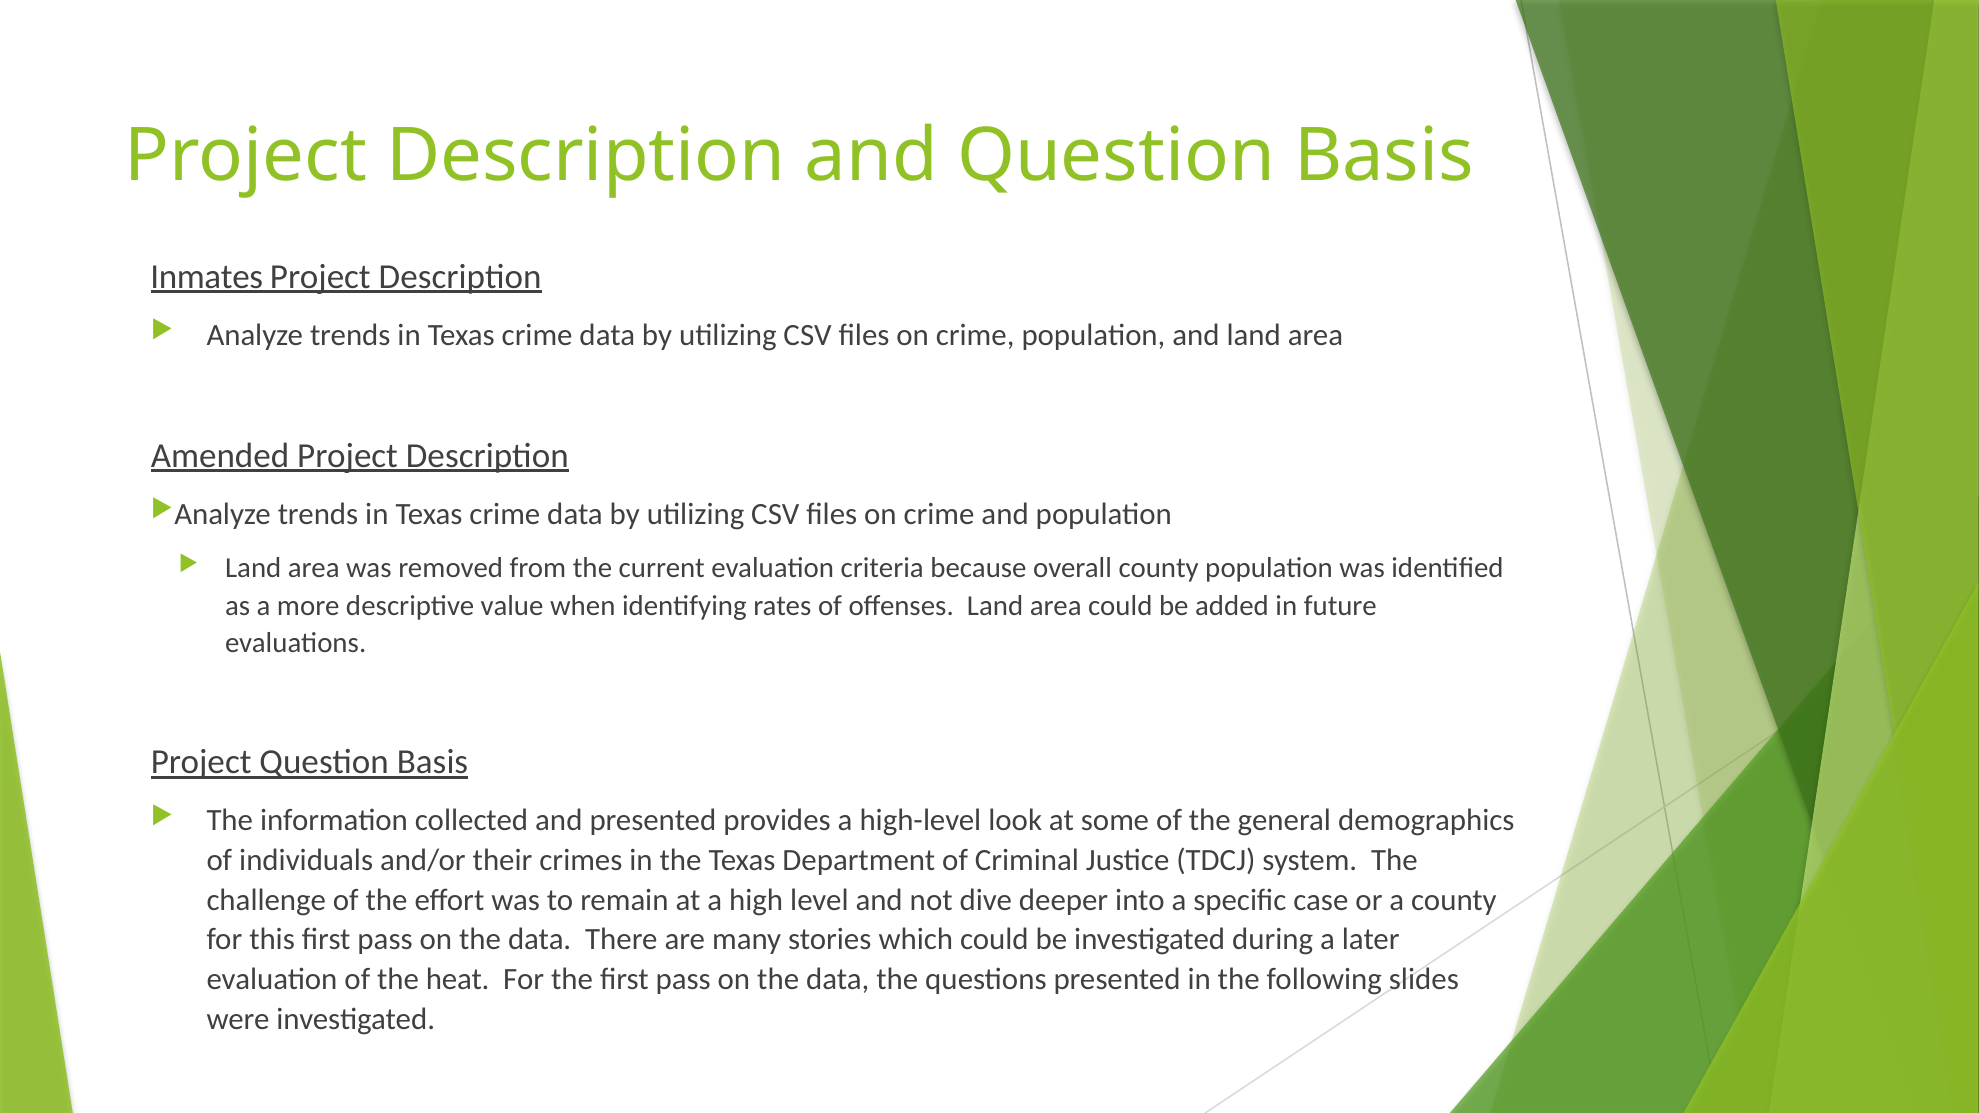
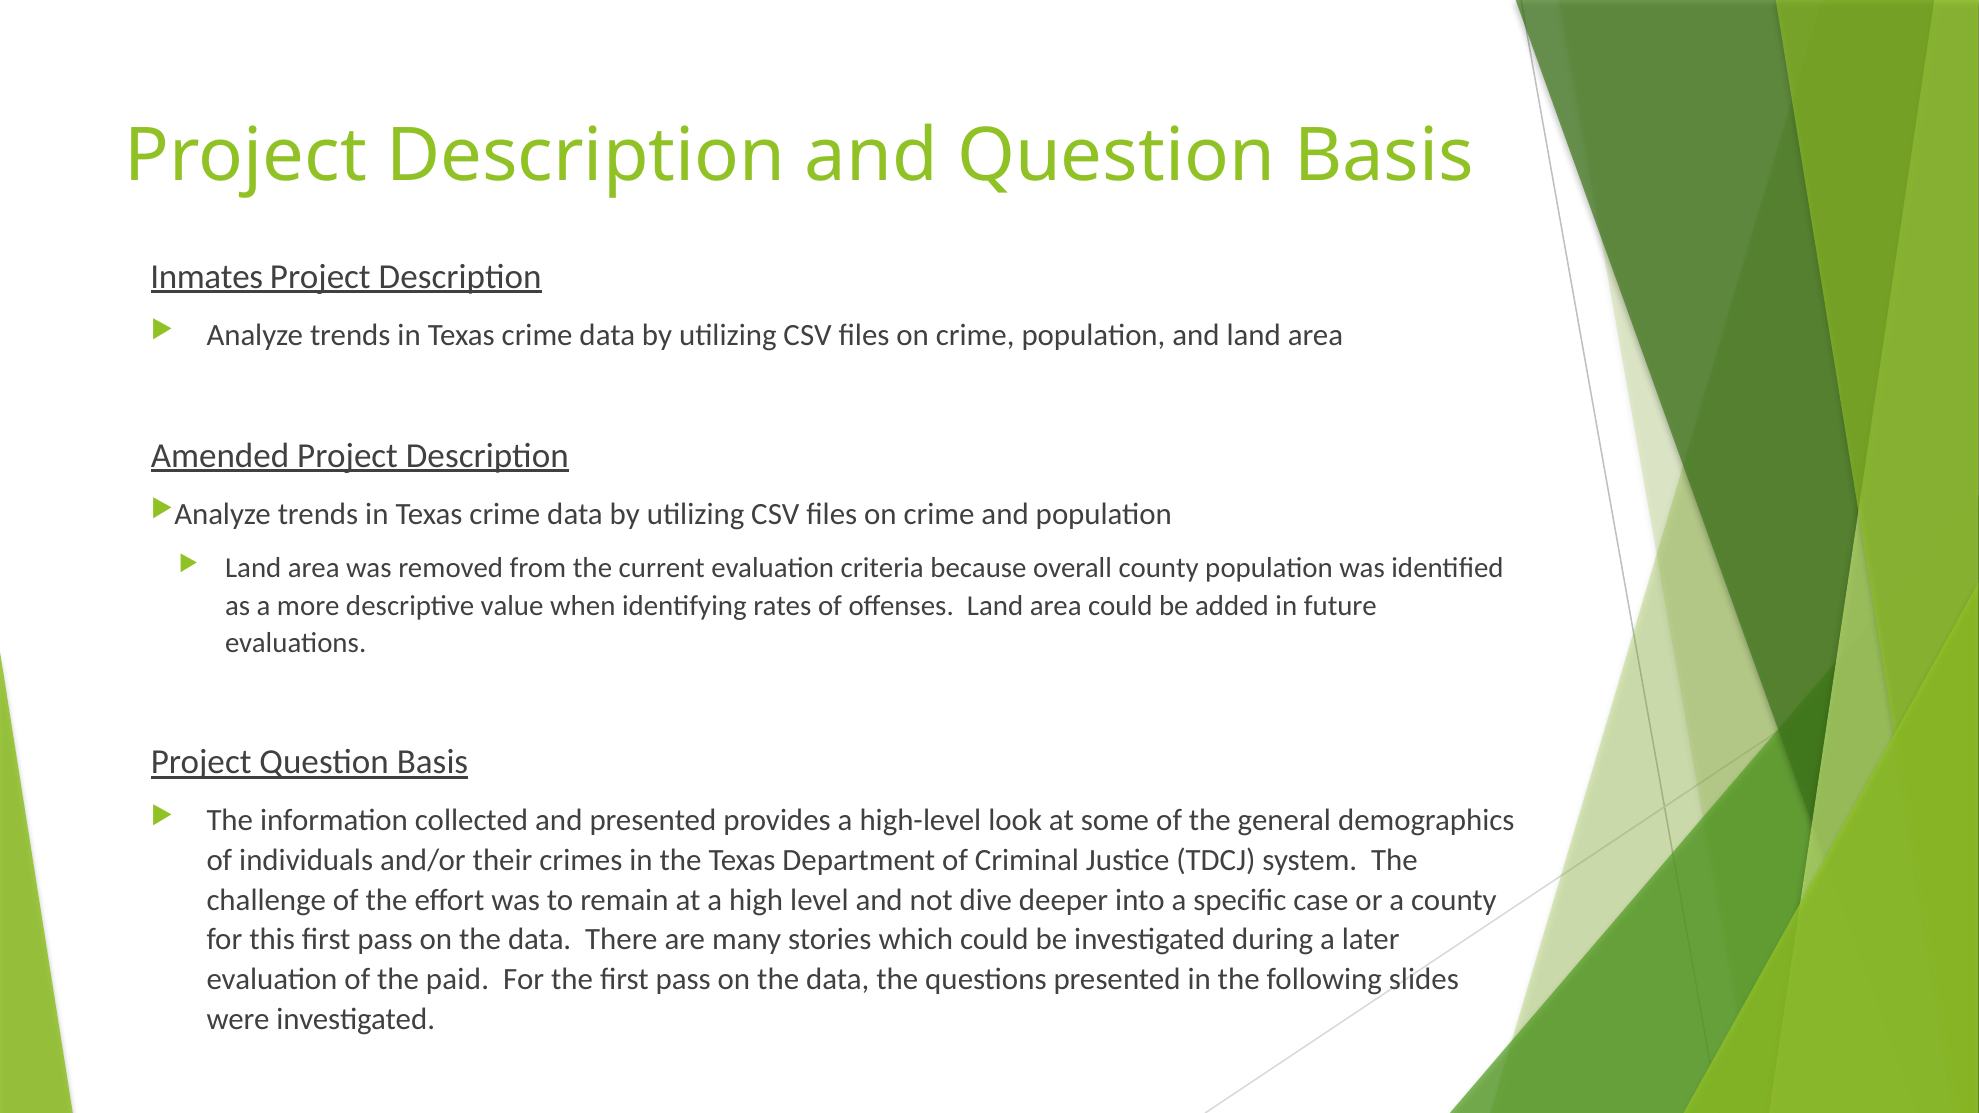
heat: heat -> paid (457, 979)
